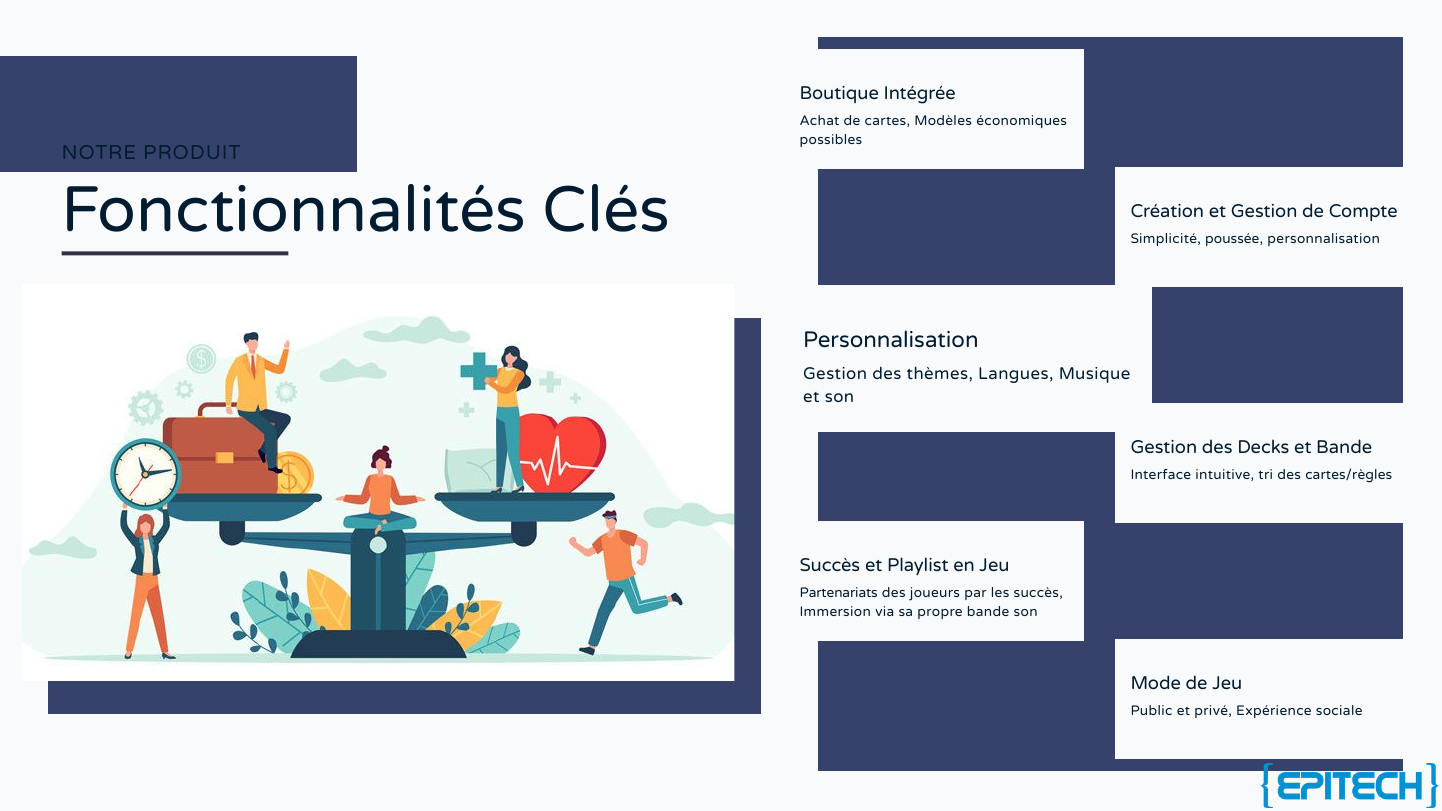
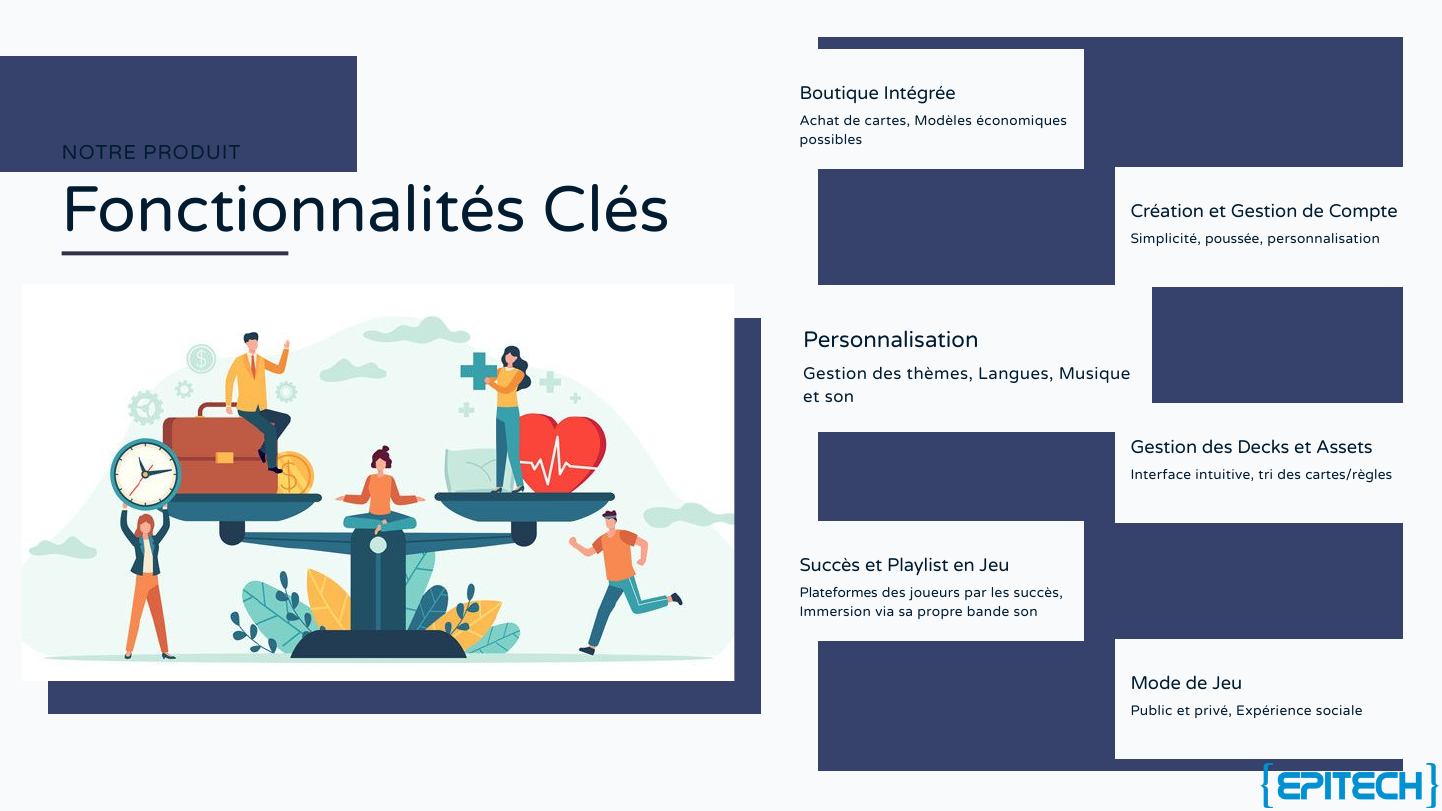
et Bande: Bande -> Assets (1344, 448)
Partenariats: Partenariats -> Plateformes (839, 593)
